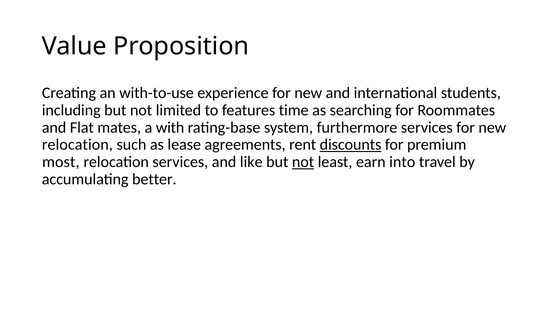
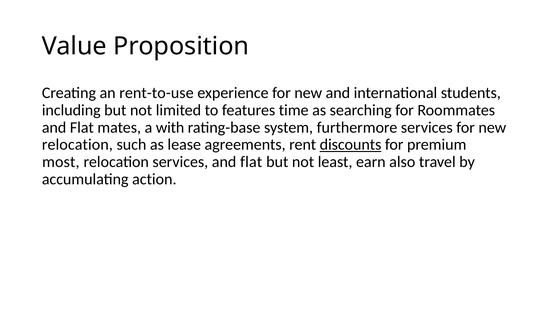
with-to-use: with-to-use -> rent-to-use (156, 93)
services and like: like -> flat (251, 162)
not underline: present -> none (303, 162)
into: into -> also (402, 162)
better: better -> action (154, 179)
